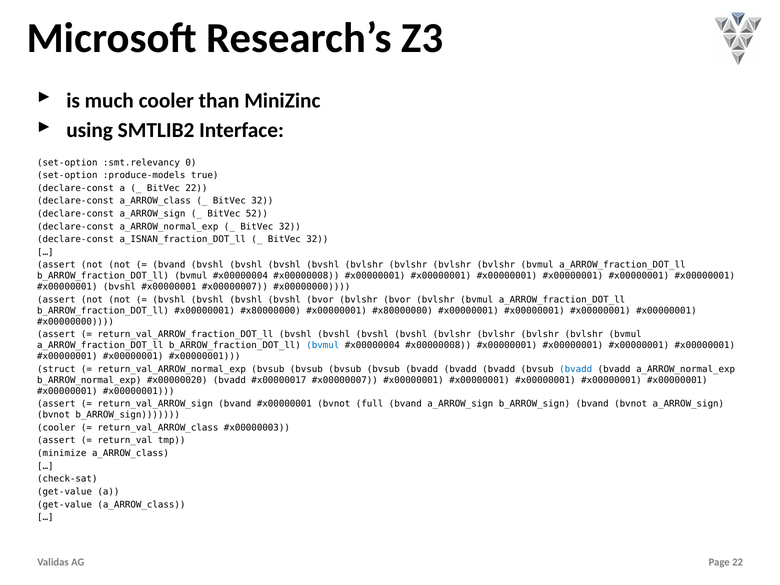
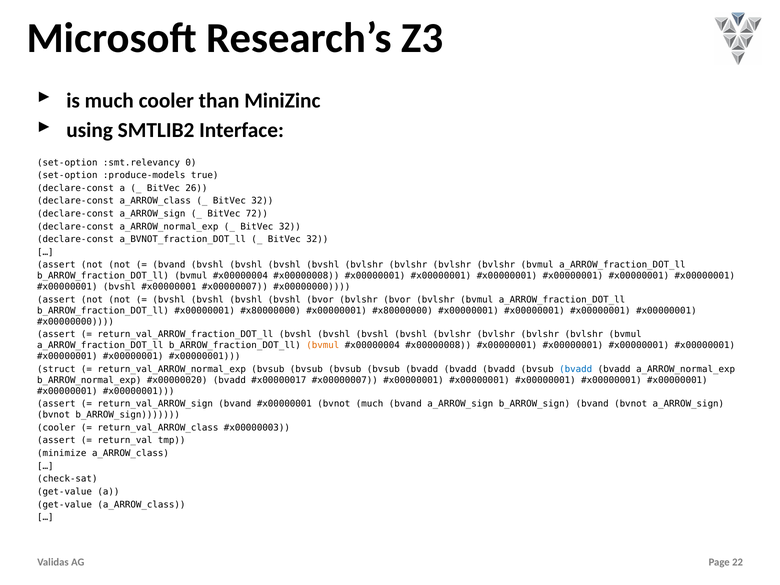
BitVec 22: 22 -> 26 (196, 188)
52: 52 -> 72 (257, 214)
a_ISNAN_fraction_DOT_ll: a_ISNAN_fraction_DOT_ll -> a_BVNOT_fraction_DOT_ll (183, 239)
bvmul colour: blue -> orange (323, 345)
bvnot full: full -> much (370, 404)
